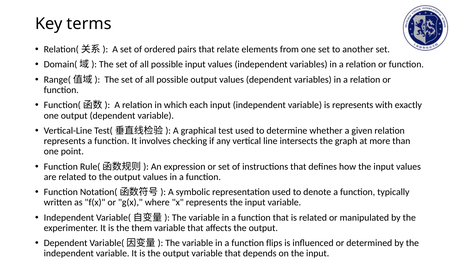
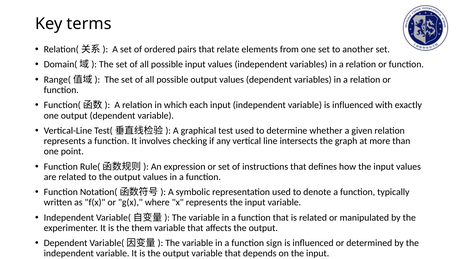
variable is represents: represents -> influenced (353, 105)
flips: flips -> sign (274, 243)
